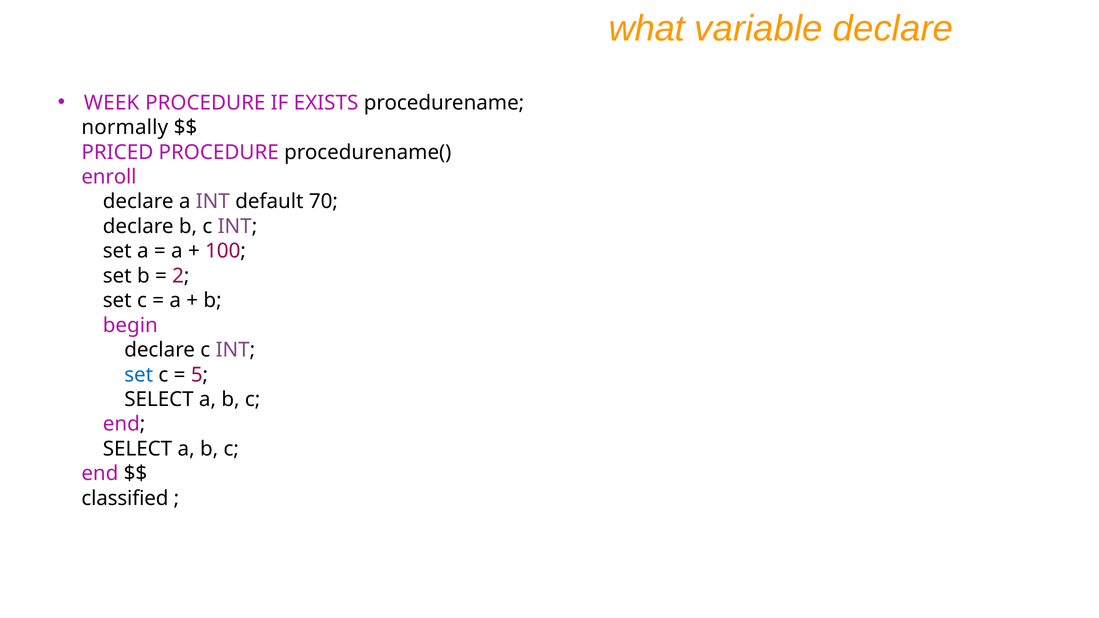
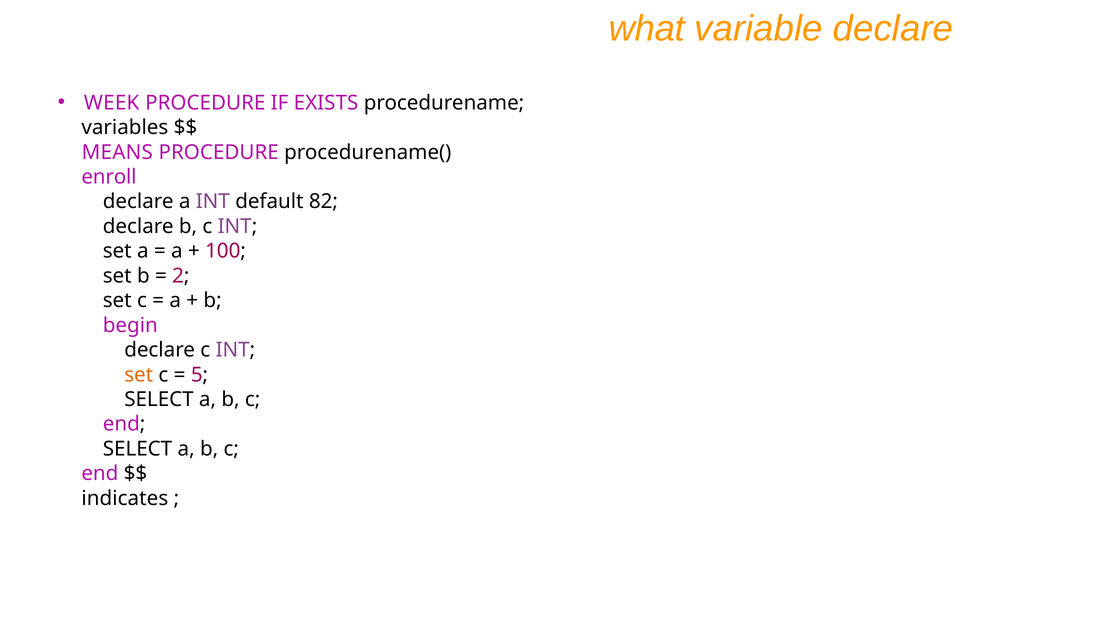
normally: normally -> variables (125, 128)
PRICED: PRICED -> MEANS (117, 152)
70: 70 -> 82 (323, 202)
set colour: blue -> orange (139, 375)
classified: classified -> indicates (125, 498)
